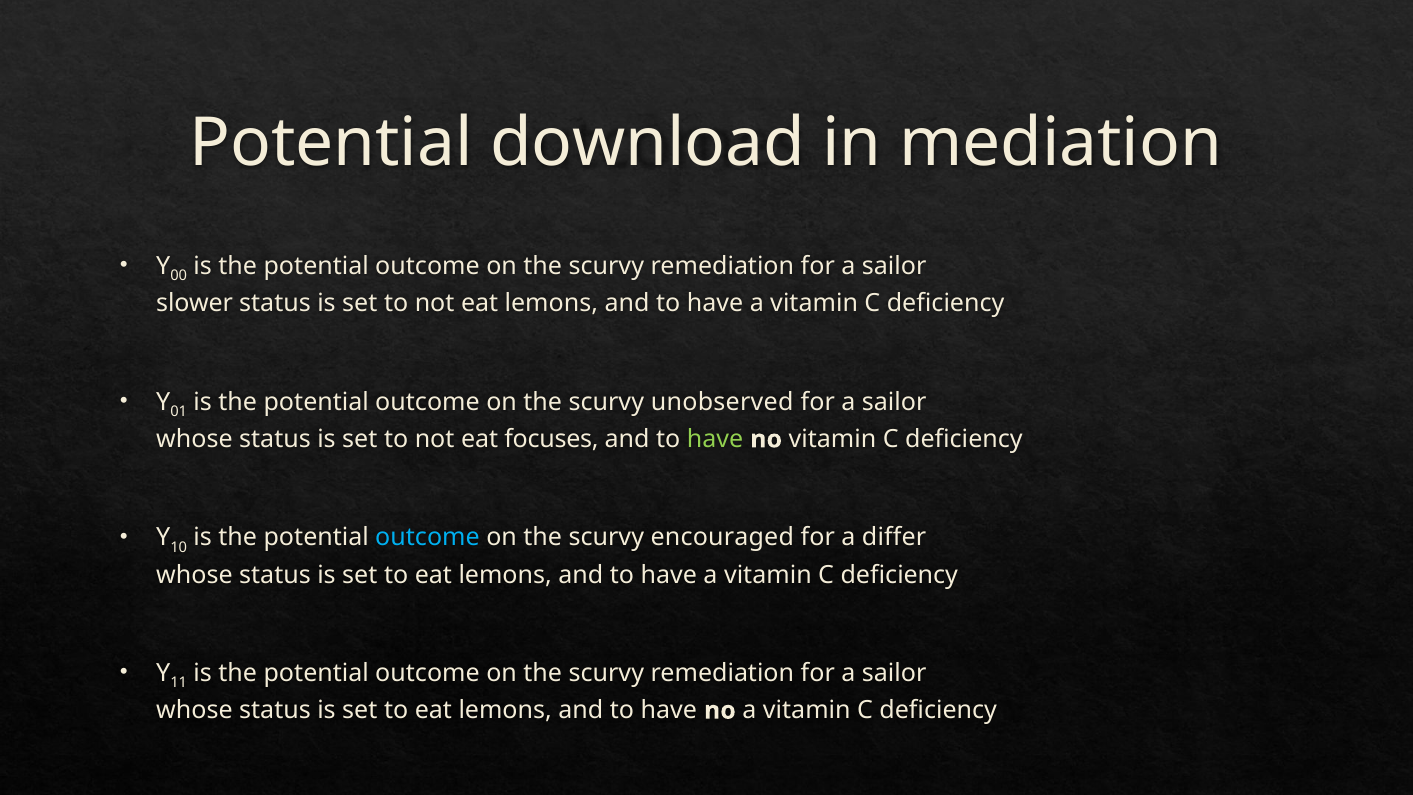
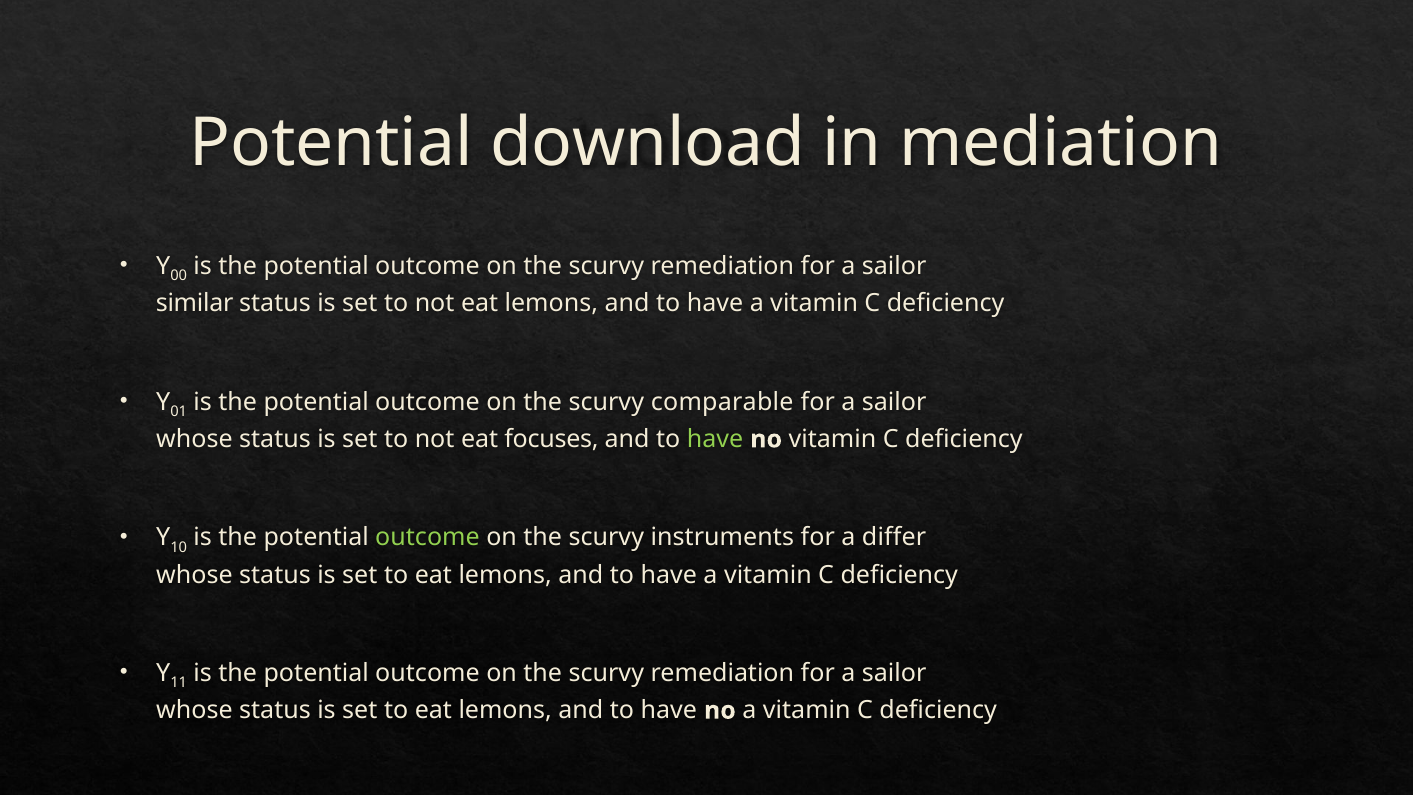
slower: slower -> similar (195, 303)
unobserved: unobserved -> comparable (722, 402)
outcome colour: light blue -> light green (427, 537)
encouraged: encouraged -> instruments (722, 537)
